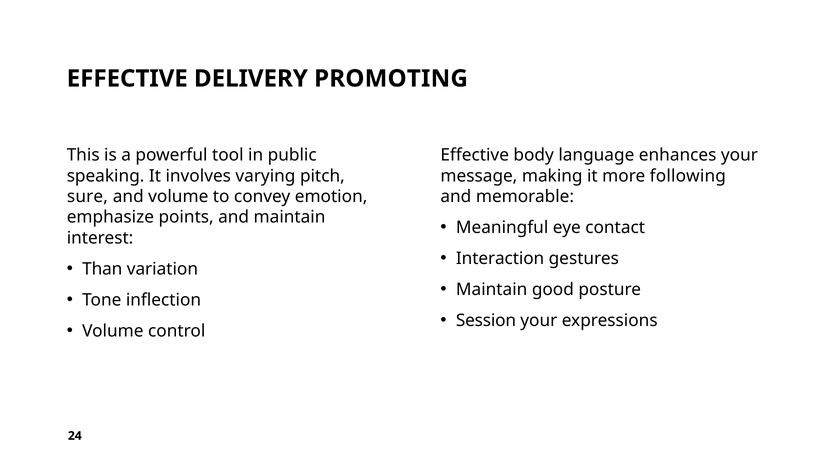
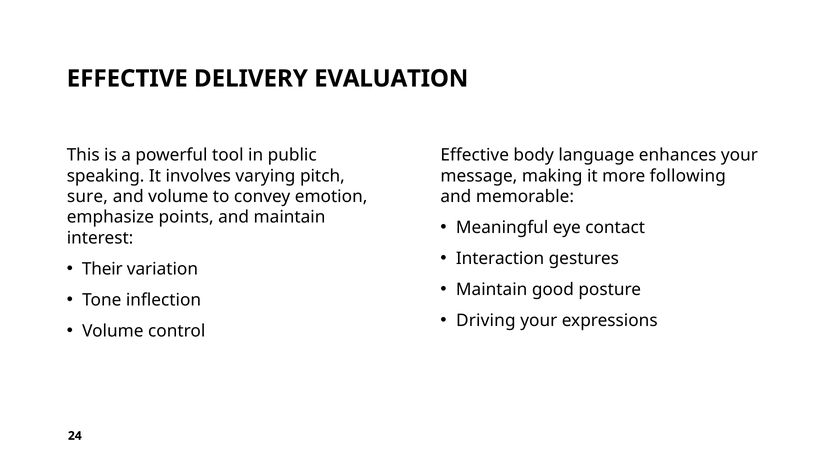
PROMOTING: PROMOTING -> EVALUATION (391, 79)
Than: Than -> Their (102, 269)
Session: Session -> Driving (486, 320)
